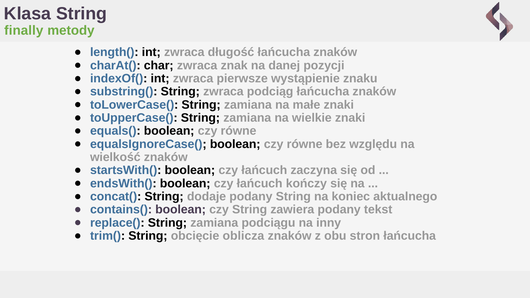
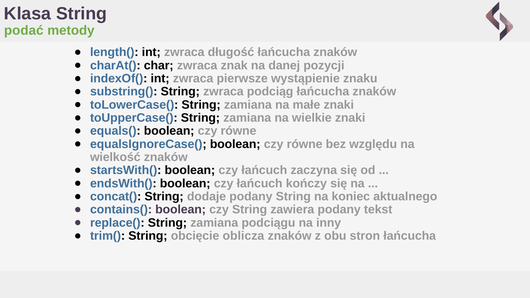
finally: finally -> podać (24, 30)
